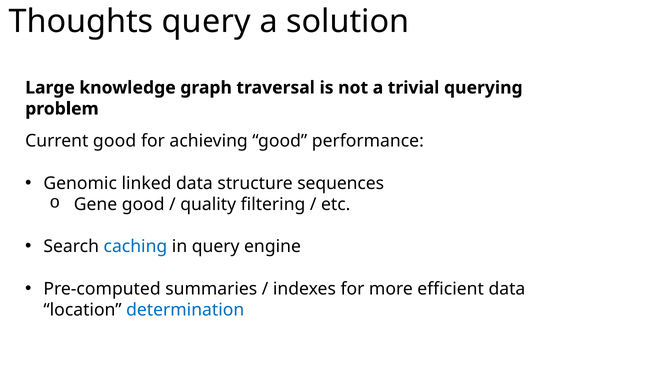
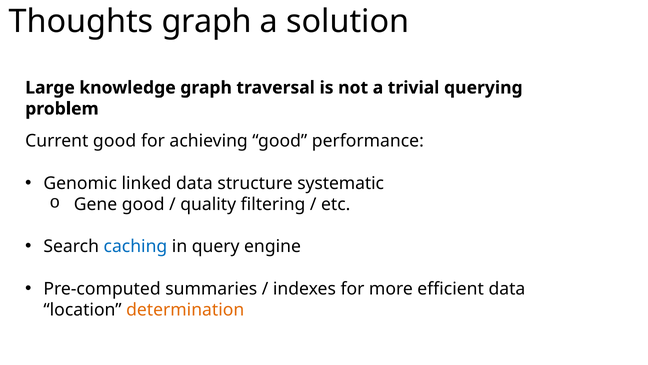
Thoughts query: query -> graph (207, 22)
sequences: sequences -> systematic (341, 183)
determination colour: blue -> orange (185, 309)
